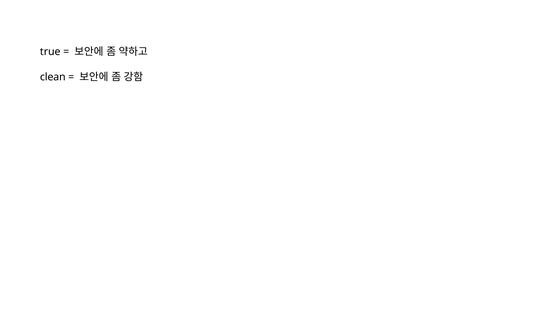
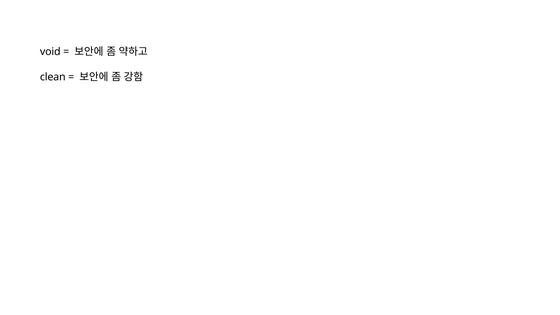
true: true -> void (50, 52)
